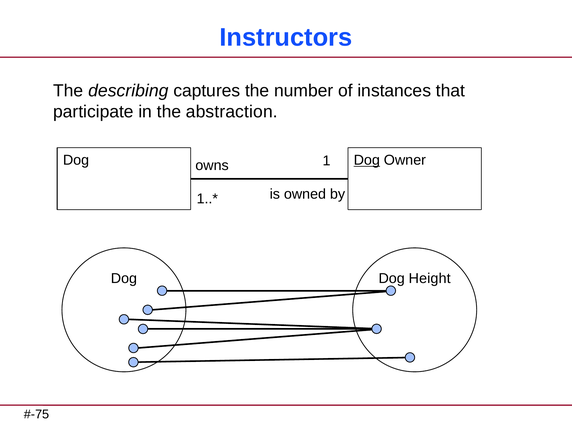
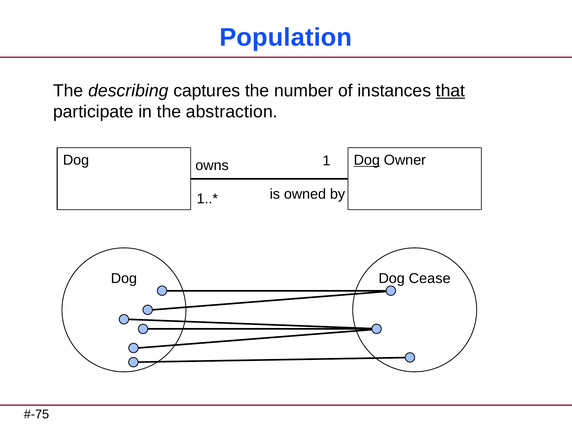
Instructors: Instructors -> Population (286, 38)
that underline: none -> present (450, 91)
Height: Height -> Cease (430, 278)
